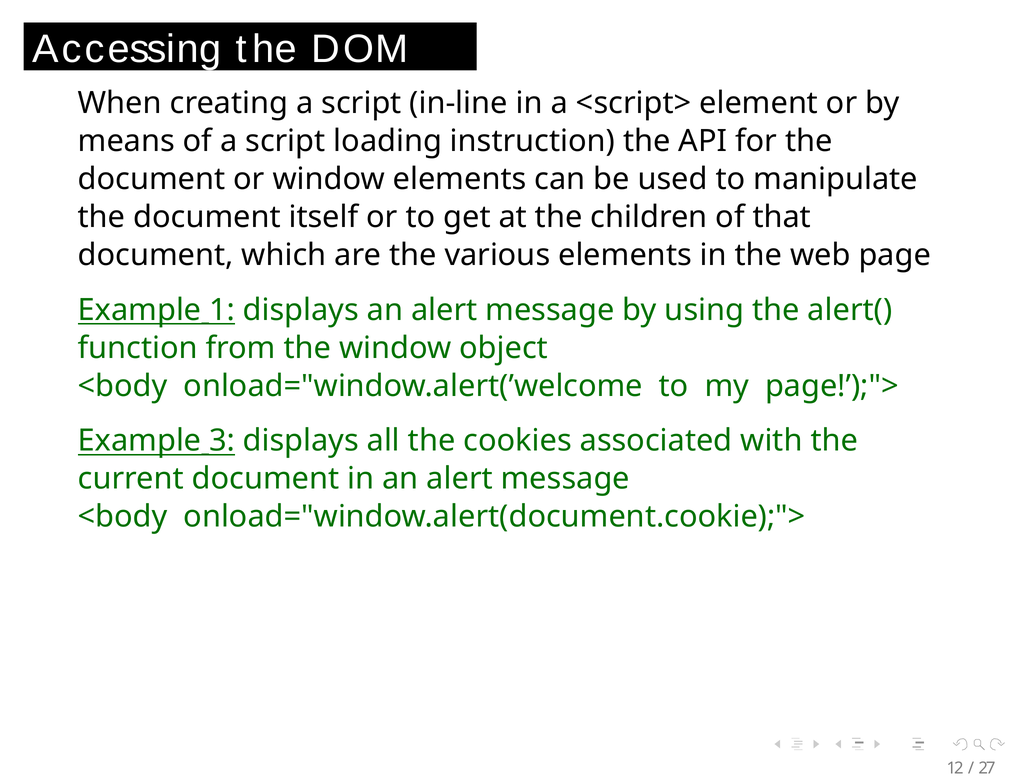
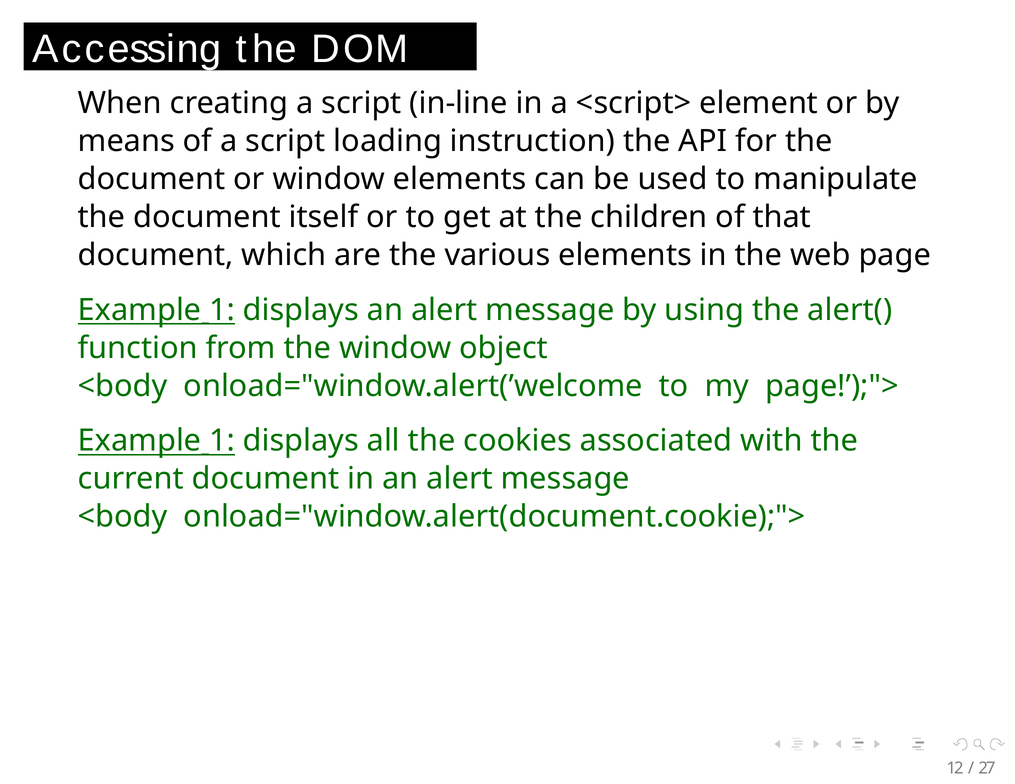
3: 3 -> 1 (222, 441)
